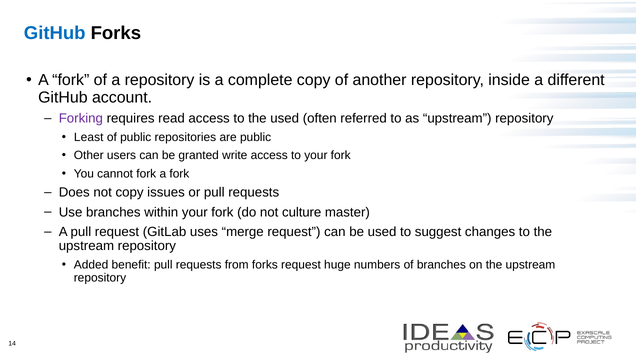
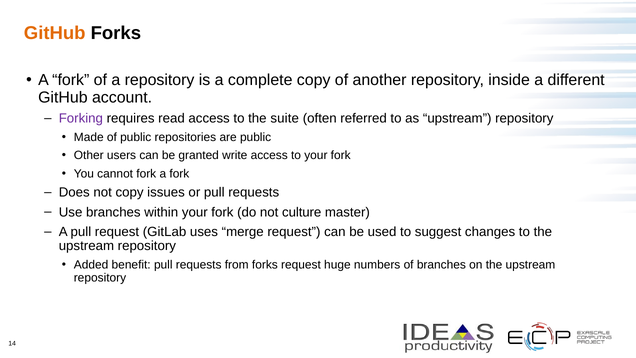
GitHub colour: blue -> orange (55, 33)
the used: used -> suite (285, 118)
Least: Least -> Made (89, 137)
